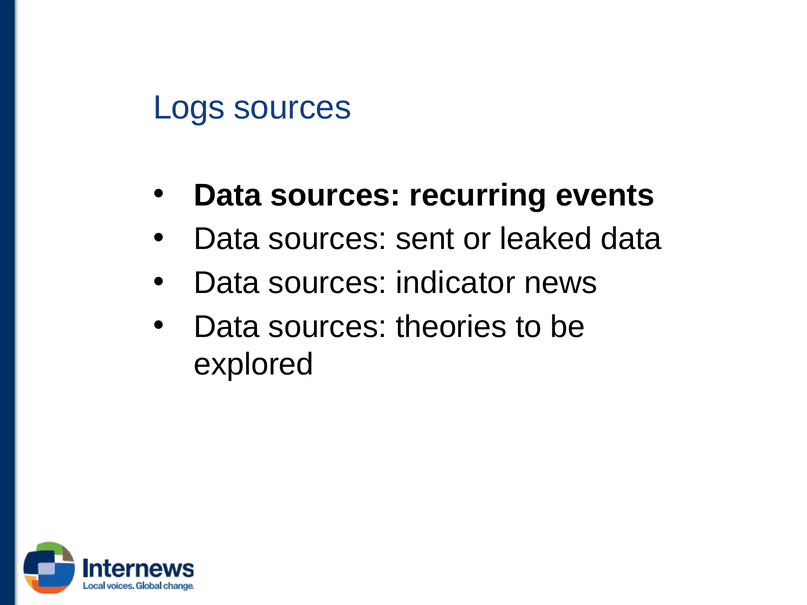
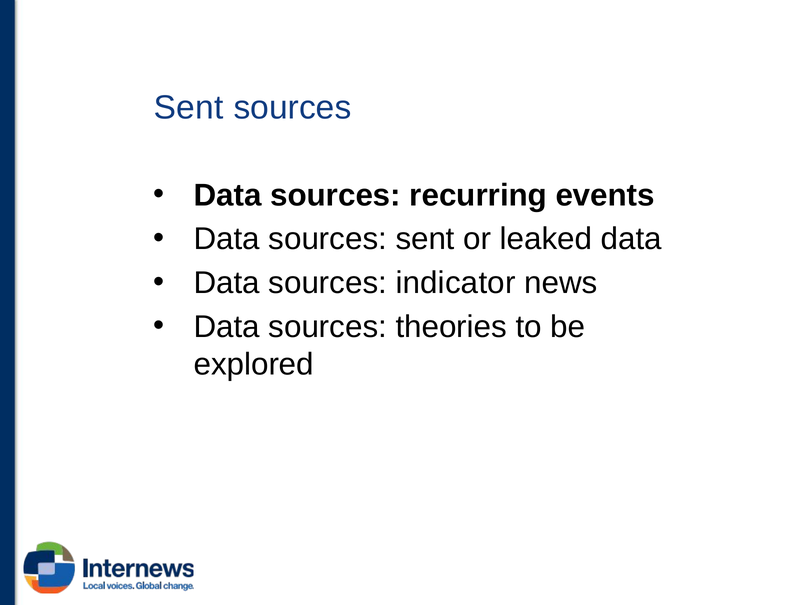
Logs: Logs -> Sent (189, 108)
